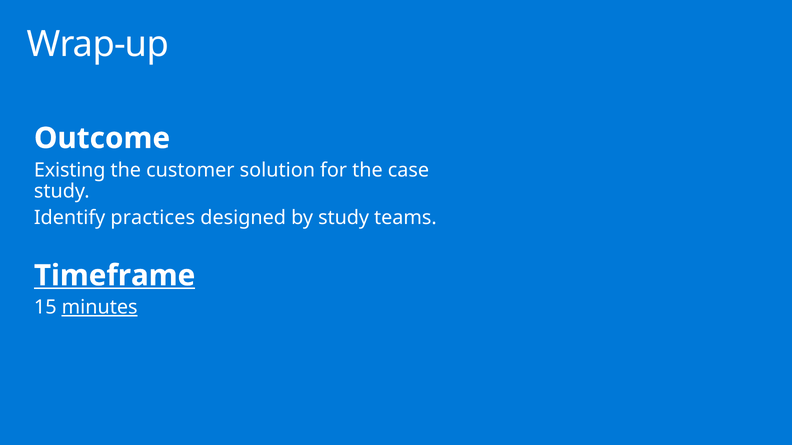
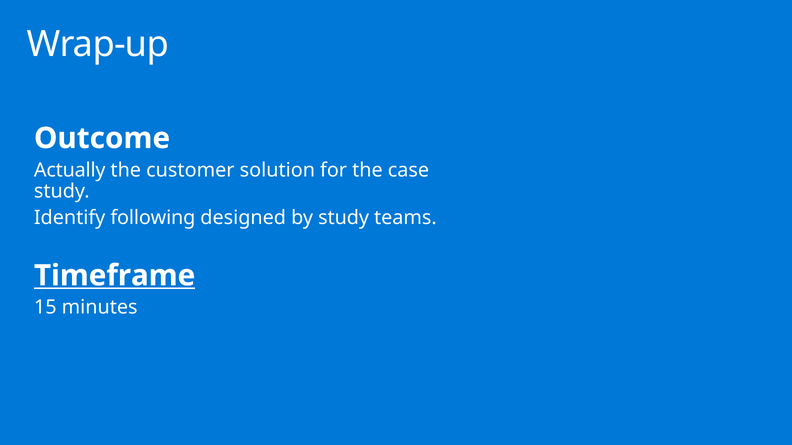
Existing: Existing -> Actually (70, 170)
practices: practices -> following (153, 218)
minutes underline: present -> none (100, 308)
